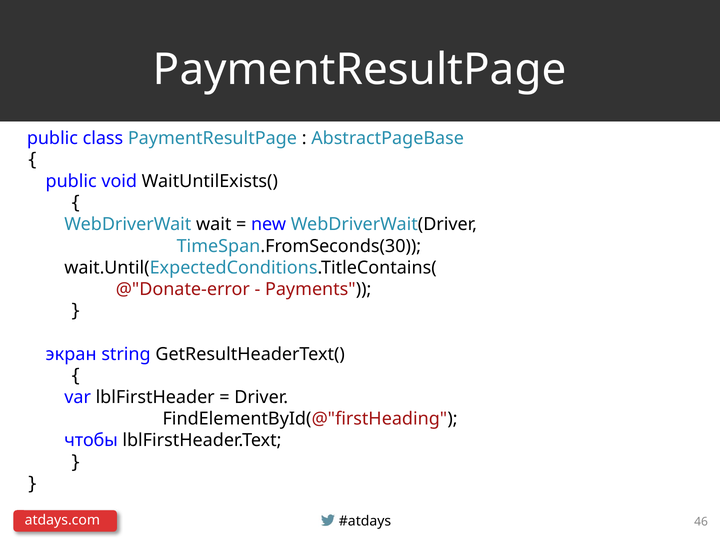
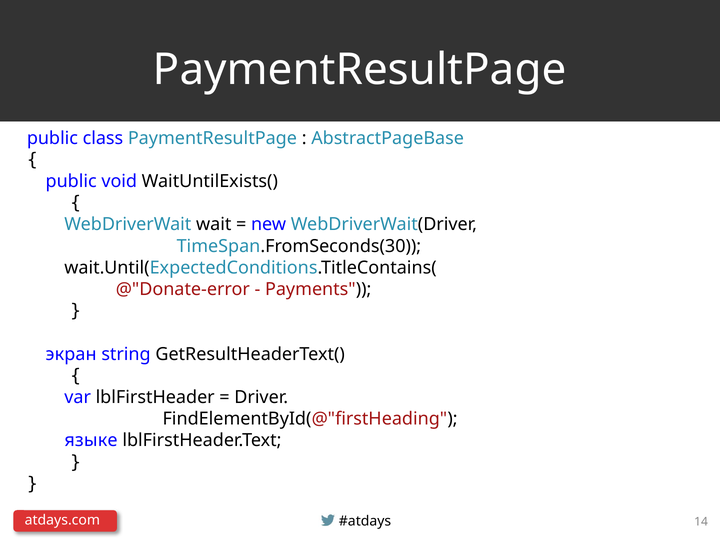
чтобы: чтобы -> языке (91, 441)
46: 46 -> 14 (701, 522)
